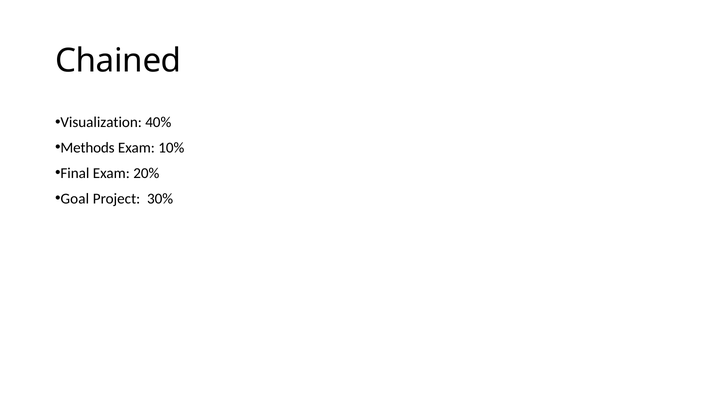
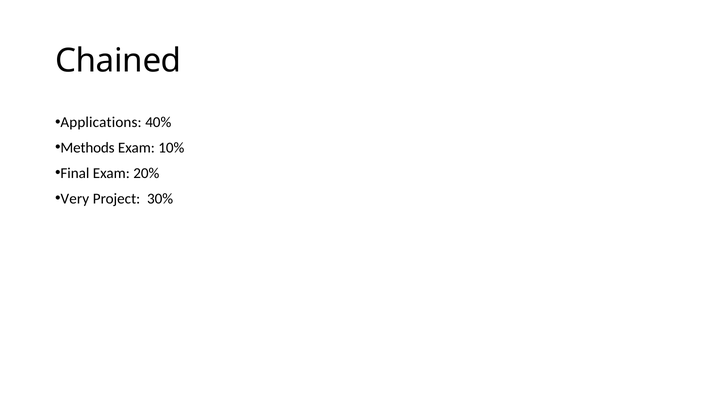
Visualization: Visualization -> Applications (101, 123)
Goal: Goal -> Very (75, 199)
